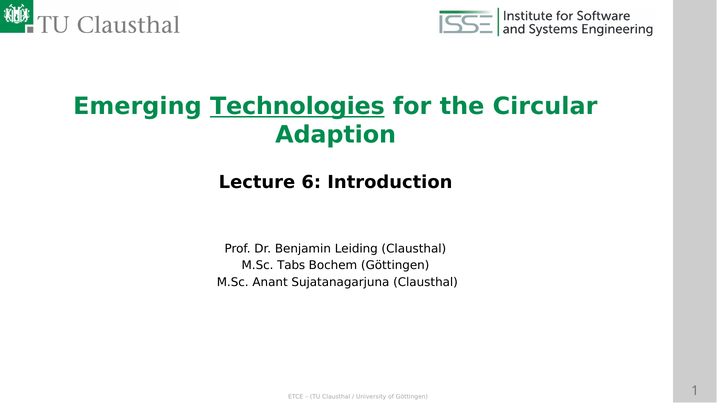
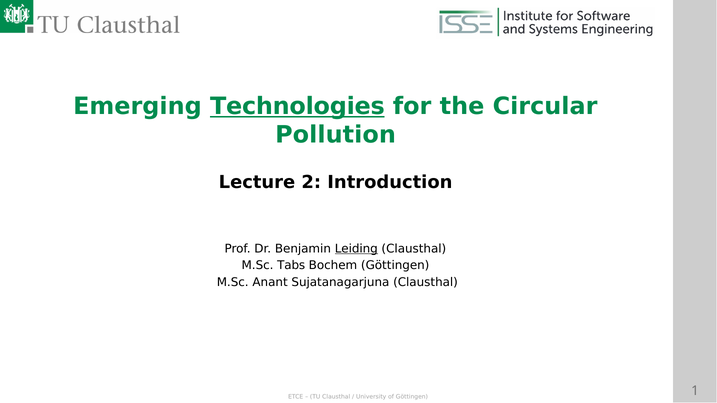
Adaption: Adaption -> Pollution (336, 135)
6: 6 -> 2 (311, 182)
Leiding underline: none -> present (356, 249)
